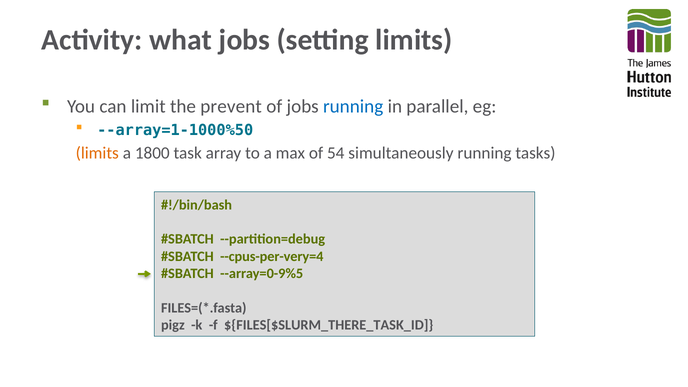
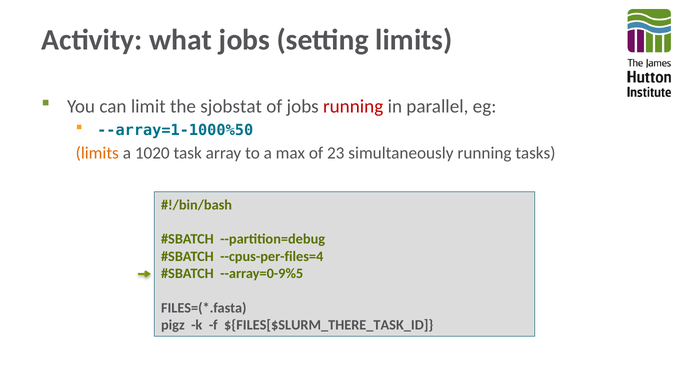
prevent: prevent -> sjobstat (231, 107)
running colour: blue -> red (353, 107)
1800: 1800 -> 1020 (152, 153)
54: 54 -> 23 (336, 153)
--cpus-per-very=4: --cpus-per-very=4 -> --cpus-per-files=4 (272, 256)
